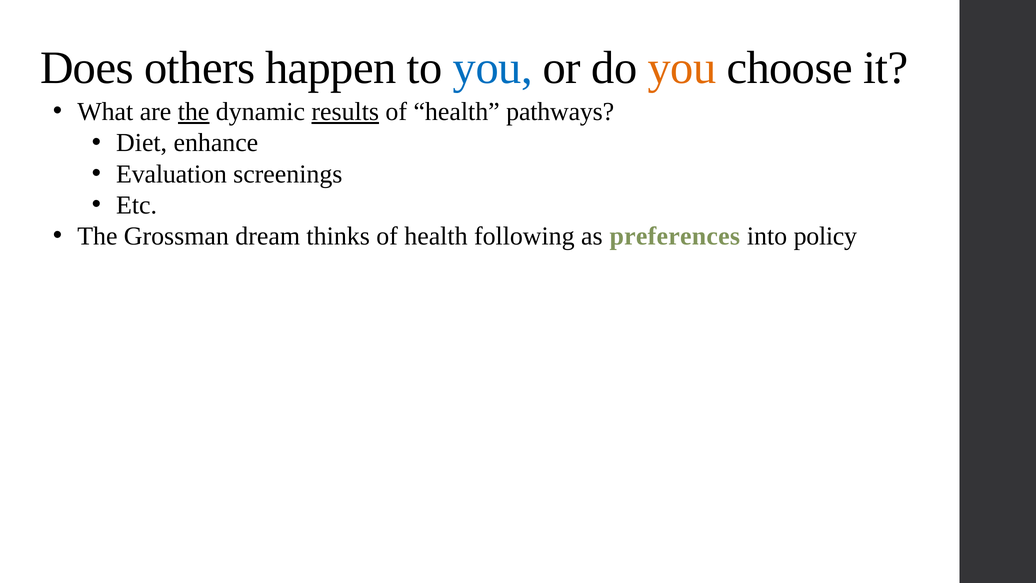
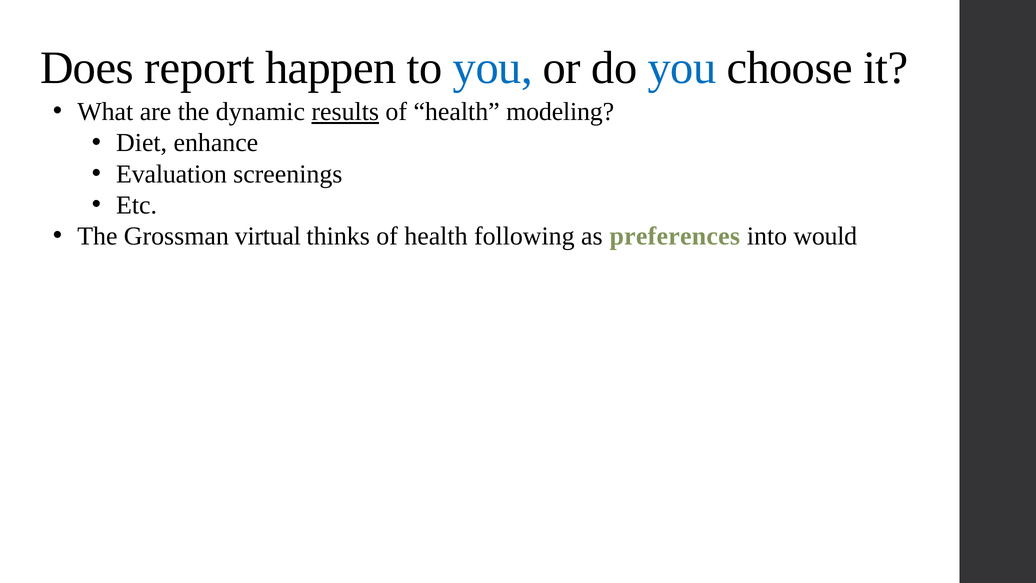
others: others -> report (199, 68)
you colour: orange -> blue (682, 68)
the underline: present -> none (194, 112)
pathways: pathways -> modeling (560, 112)
dream: dream -> virtual (268, 236)
policy: policy -> would (825, 236)
